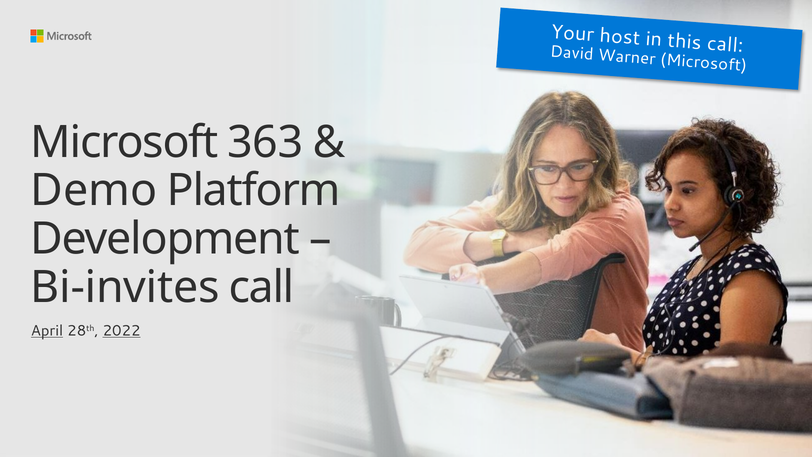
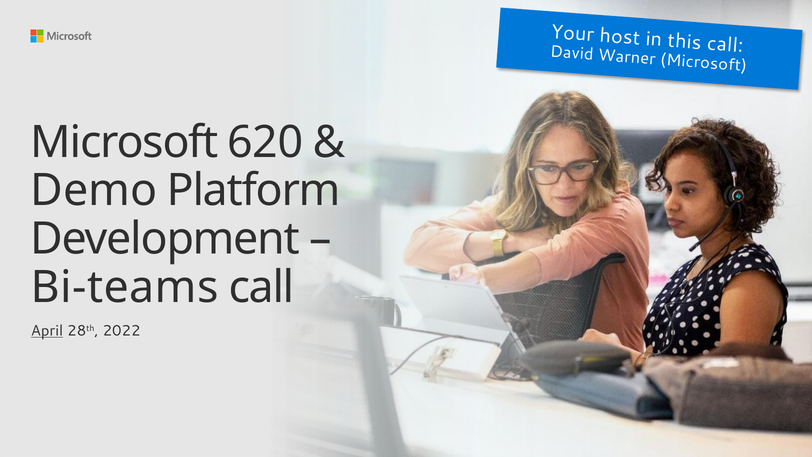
363: 363 -> 620 (265, 142)
Bi-invites: Bi-invites -> Bi-teams (125, 287)
2022 underline: present -> none (122, 331)
